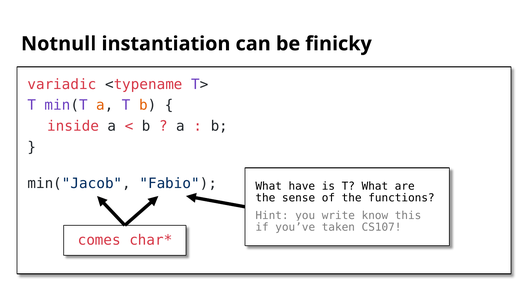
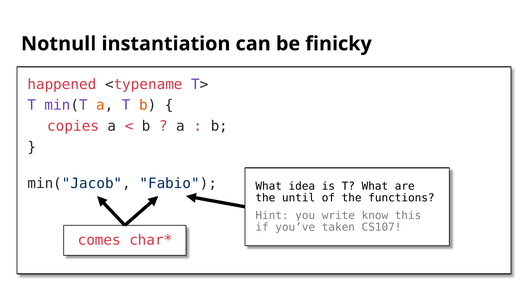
variadic: variadic -> happened (62, 84)
inside: inside -> copies (73, 126)
have: have -> idea (302, 186)
sense: sense -> until (299, 198)
